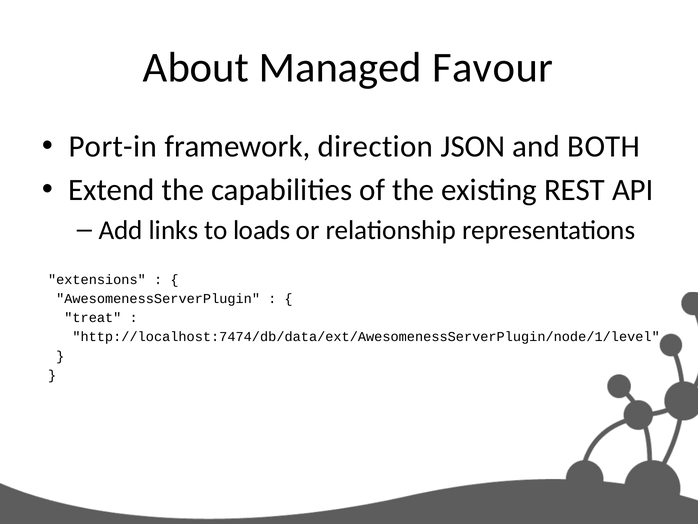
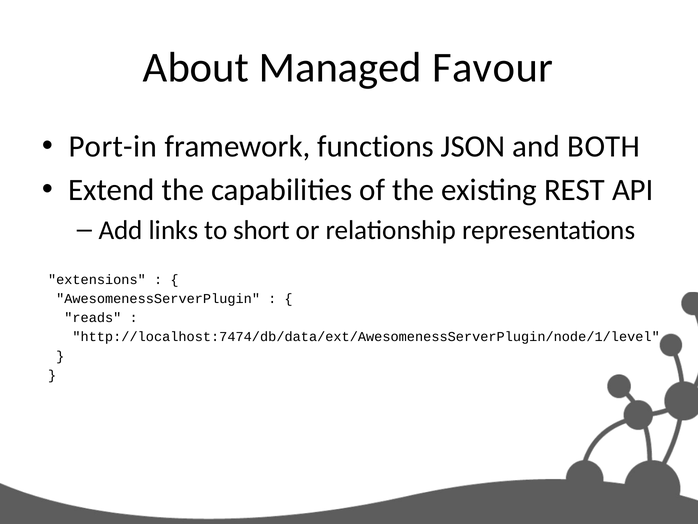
direction: direction -> functions (376, 146)
loads: loads -> short (262, 230)
treat: treat -> reads (93, 318)
